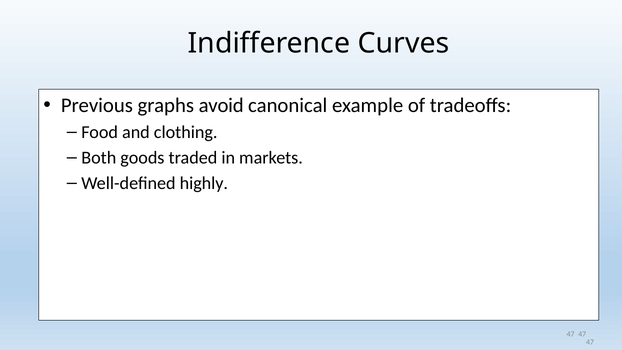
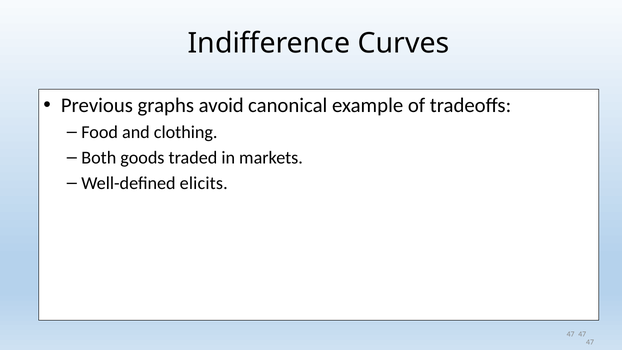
highly: highly -> elicits (204, 183)
